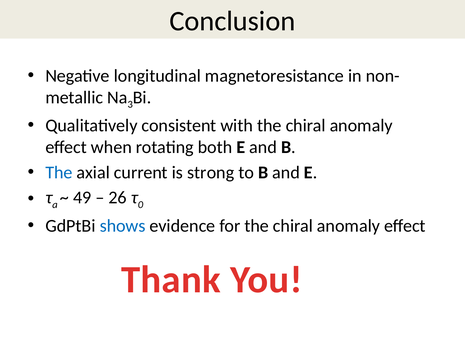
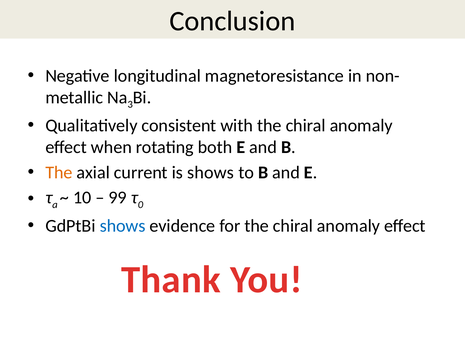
The colour: blue -> orange (59, 173)
is strong: strong -> shows (211, 173)
49: 49 -> 10 (82, 198)
26: 26 -> 99 (118, 198)
